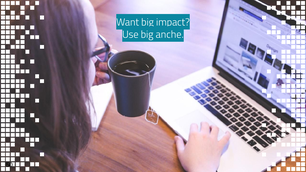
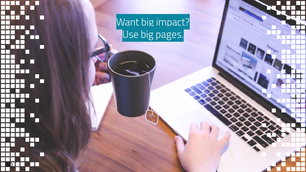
anche: anche -> pages (170, 34)
